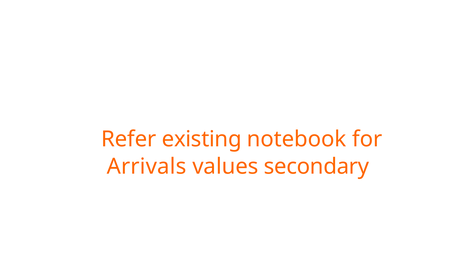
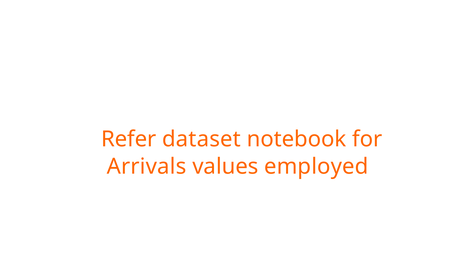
existing: existing -> dataset (202, 139)
secondary: secondary -> employed (316, 166)
